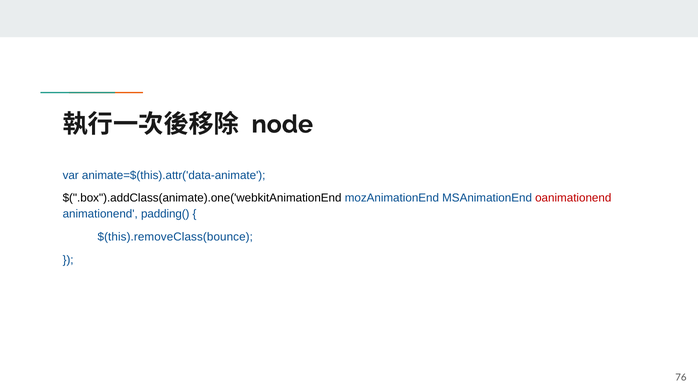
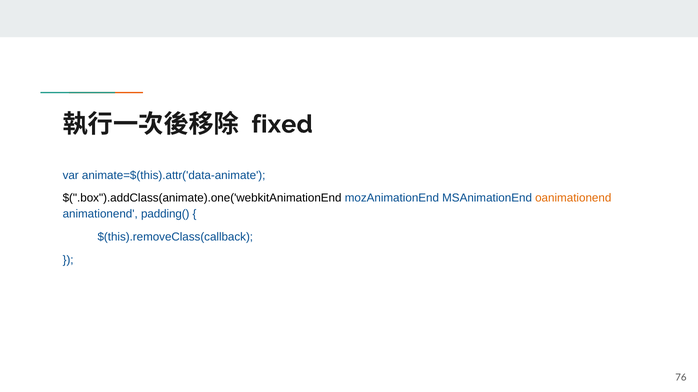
node: node -> fixed (282, 125)
oanimationend colour: red -> orange (573, 198)
$(this).removeClass(bounce: $(this).removeClass(bounce -> $(this).removeClass(callback (175, 237)
